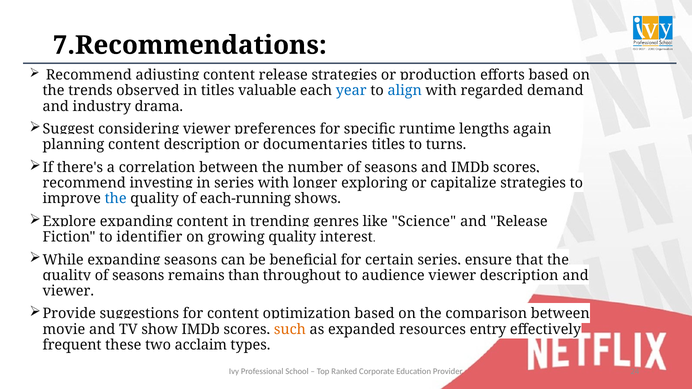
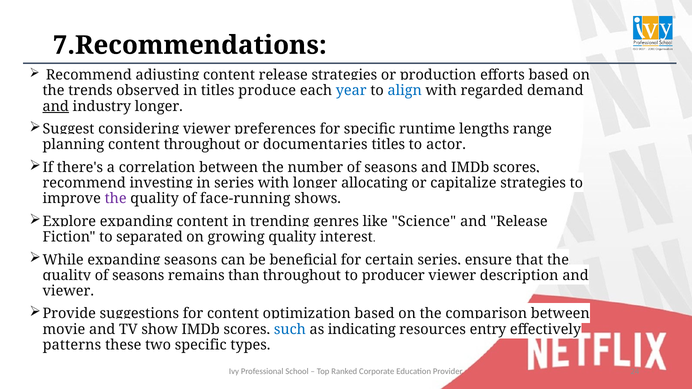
valuable: valuable -> produce (267, 91)
and underline: none -> present (56, 106)
industry drama: drama -> longer (159, 106)
again: again -> range (532, 129)
content description: description -> throughout (202, 145)
turns: turns -> actor (446, 145)
exploring: exploring -> allocating (374, 183)
the colour: blue -> purple (116, 199)
each-running: each-running -> face-running (245, 199)
identifier: identifier -> separated (149, 237)
audience: audience -> producer (393, 276)
such colour: orange -> blue (290, 330)
expanded: expanded -> indicating (362, 330)
frequent: frequent -> patterns (72, 345)
two acclaim: acclaim -> specific (201, 345)
